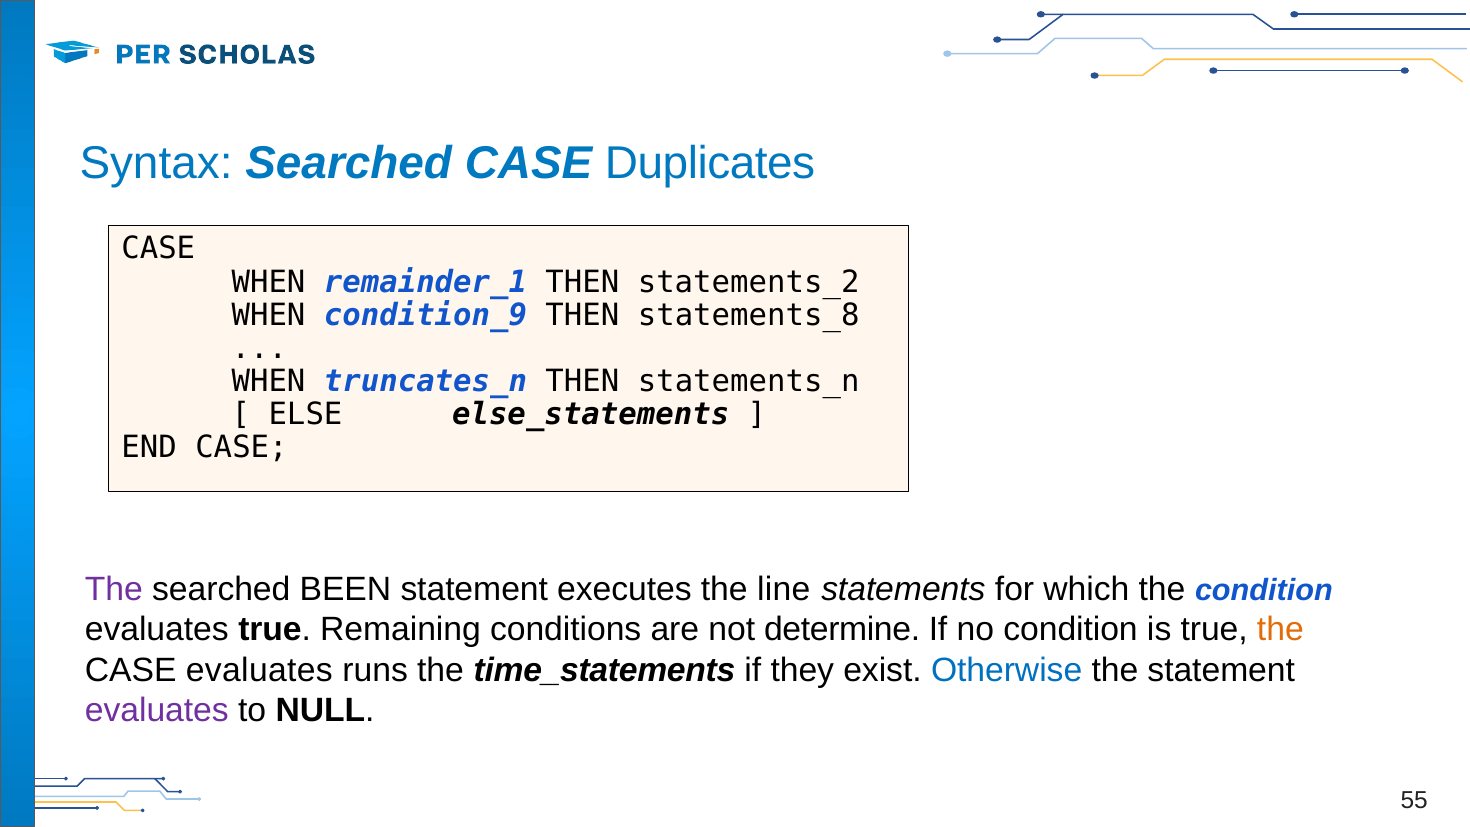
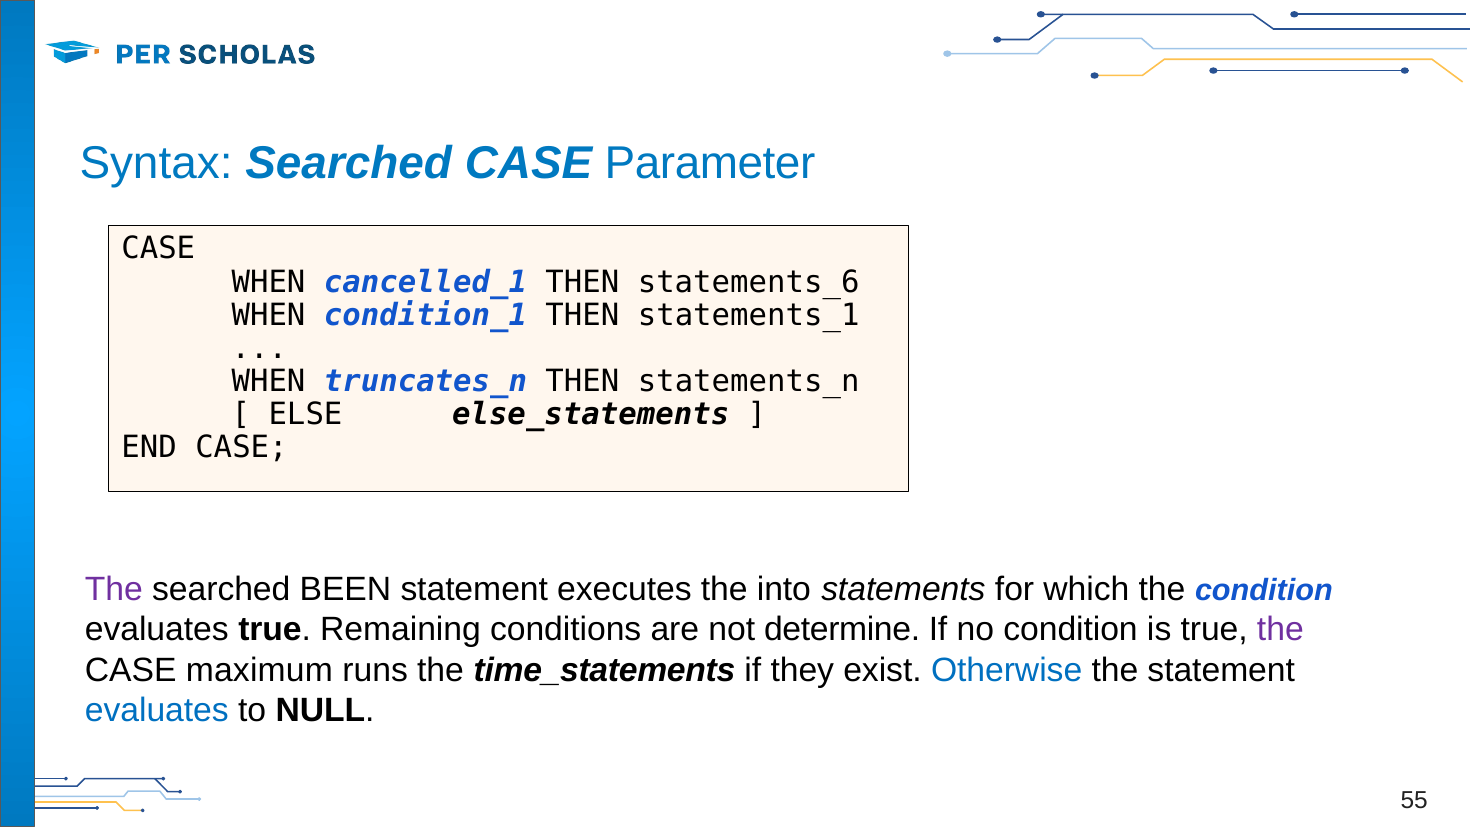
Duplicates: Duplicates -> Parameter (710, 163)
remainder_1: remainder_1 -> cancelled_1 (425, 282)
statements_2: statements_2 -> statements_6 (749, 282)
condition_9: condition_9 -> condition_1 (425, 315)
statements_8: statements_8 -> statements_1 (749, 315)
line: line -> into (784, 589)
the colour: orange -> purple (1280, 629)
CASE evaluates: evaluates -> maximum (259, 670)
evaluates colour: purple -> blue (157, 710)
